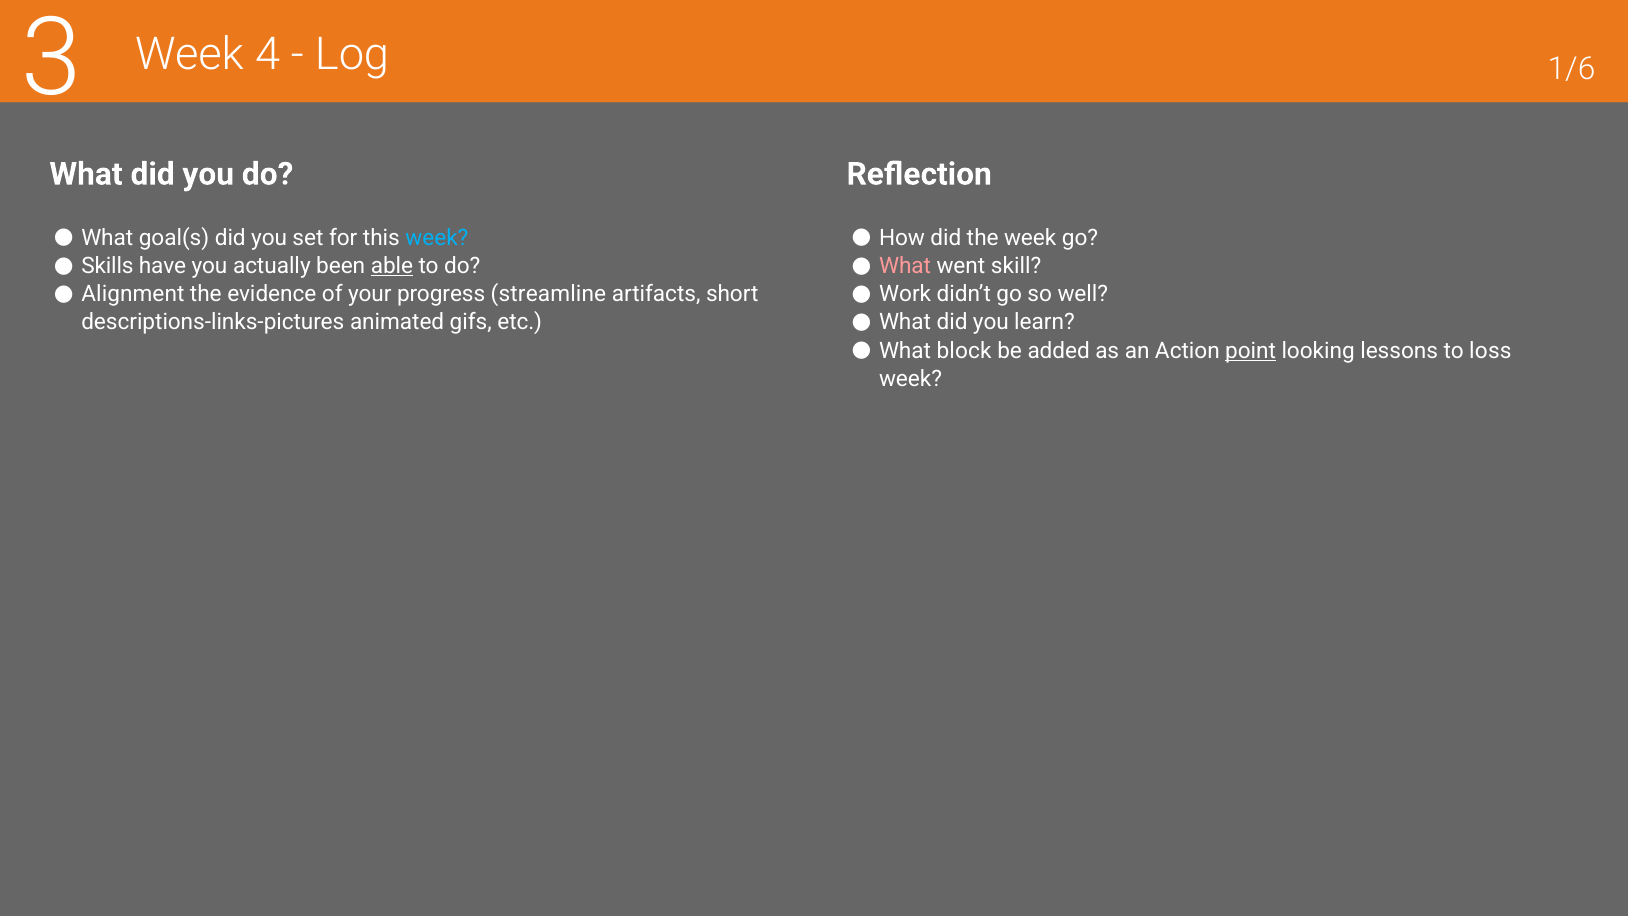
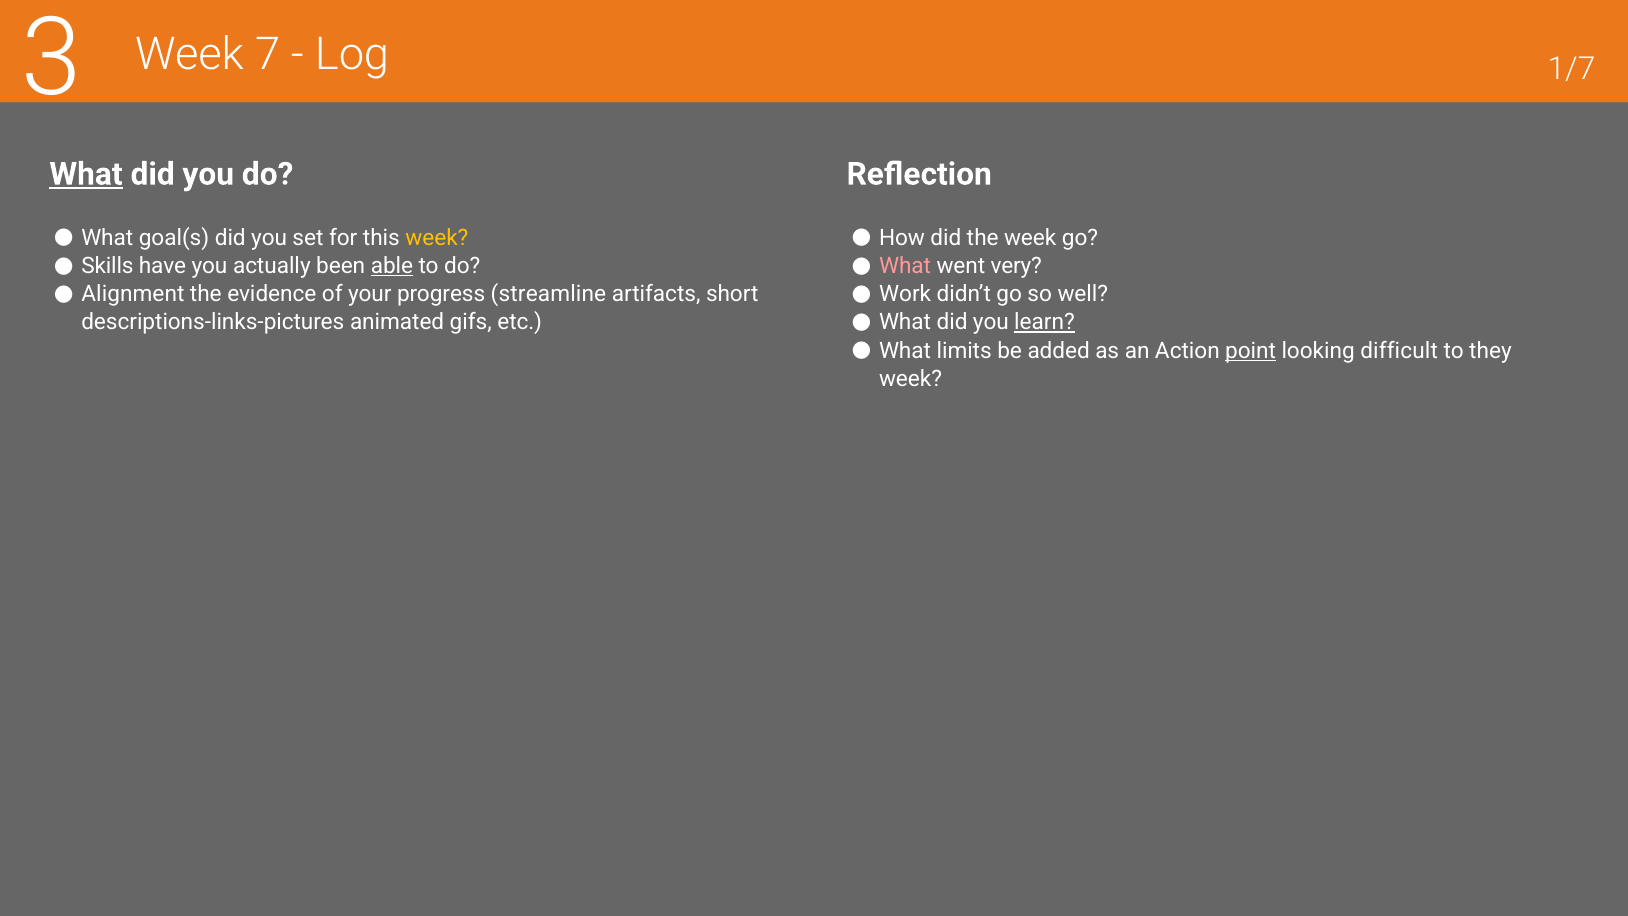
4: 4 -> 7 (268, 54)
1/6: 1/6 -> 1/7 (1572, 69)
What underline: none -> present (86, 174)
week colour: light blue -> yellow (437, 238)
skill: skill -> very (1016, 266)
learn underline: none -> present (1044, 322)
block: block -> limits (964, 351)
lessons: lessons -> difficult (1399, 351)
loss: loss -> they (1491, 351)
